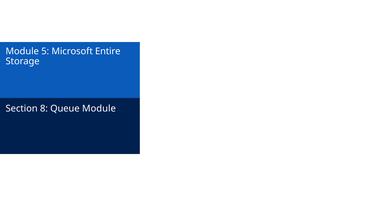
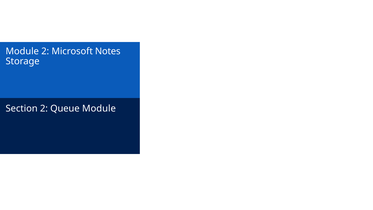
Module 5: 5 -> 2 (45, 51)
Entire: Entire -> Notes (108, 51)
Section 8: 8 -> 2 (44, 108)
